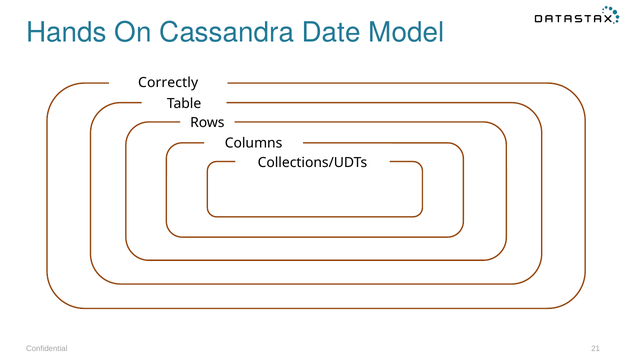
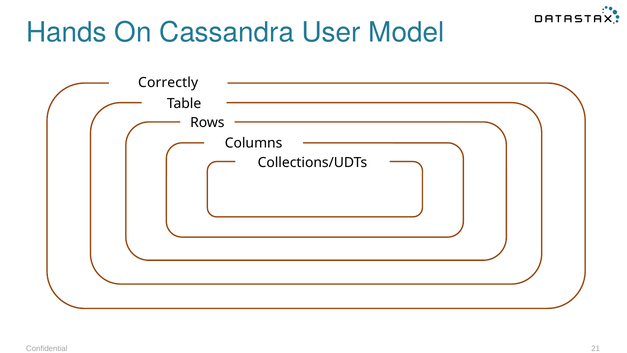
Date: Date -> User (331, 32)
